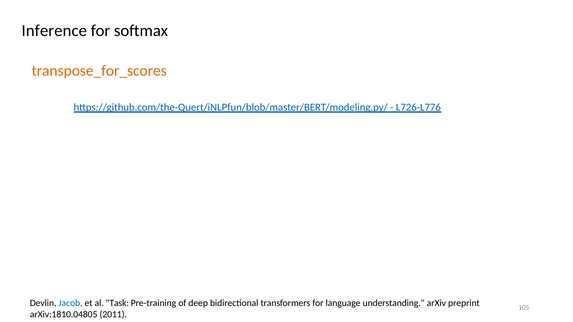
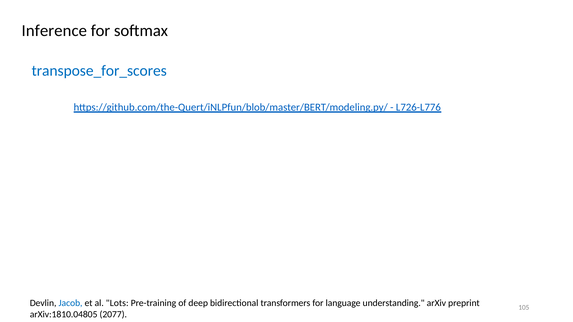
transpose_for_scores colour: orange -> blue (99, 71)
Task: Task -> Lots (117, 303)
2011: 2011 -> 2077 (113, 315)
